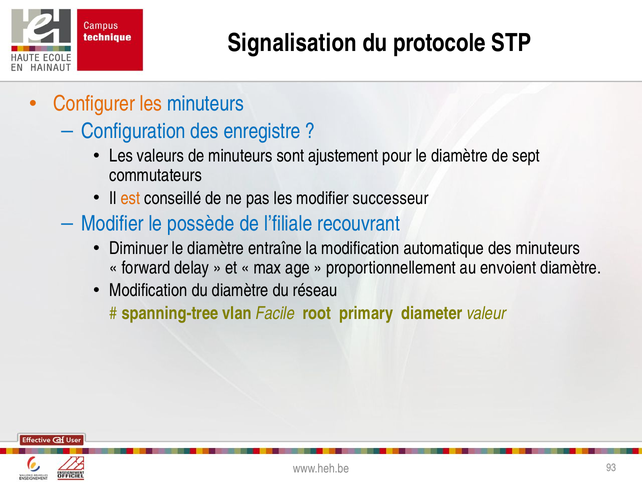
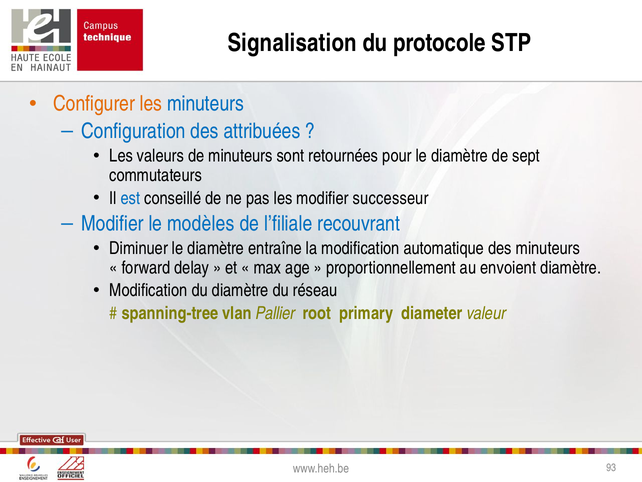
enregistre: enregistre -> attribuées (262, 131)
ajustement: ajustement -> retournées (343, 156)
est colour: orange -> blue (130, 198)
possède: possède -> modèles (201, 223)
Facile: Facile -> Pallier (275, 313)
